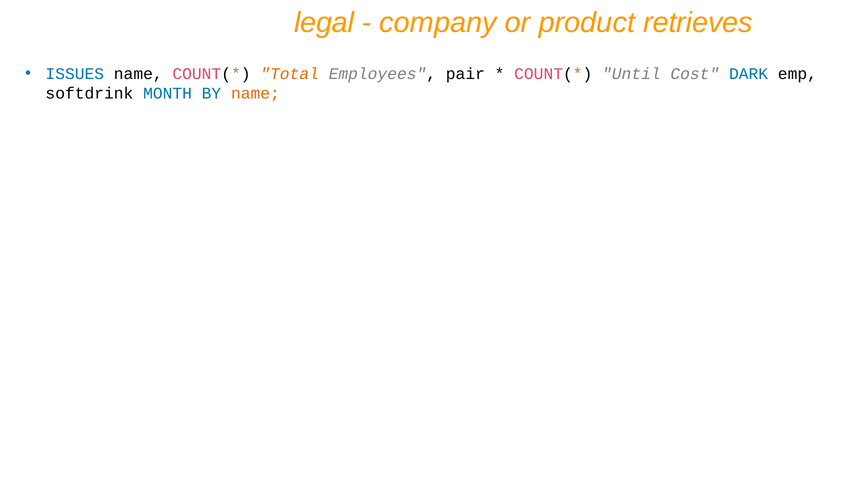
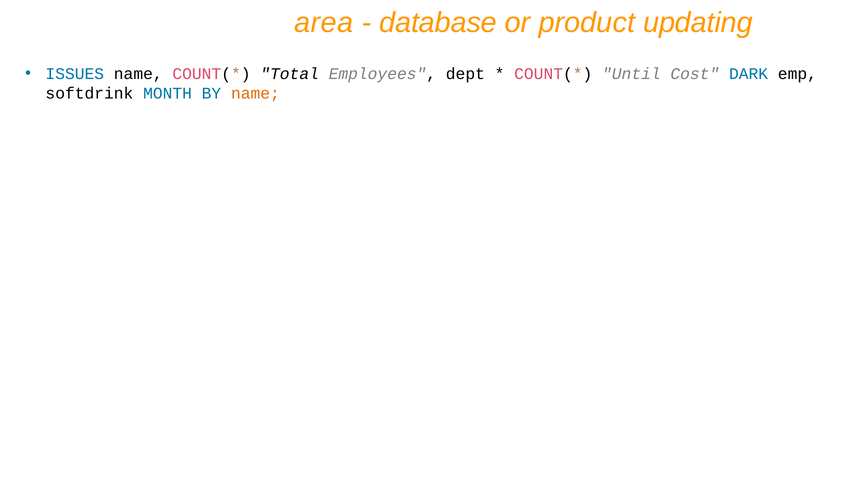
legal: legal -> area (324, 23)
company: company -> database (438, 23)
retrieves: retrieves -> updating (698, 23)
Total colour: orange -> black (290, 74)
pair: pair -> dept (465, 74)
